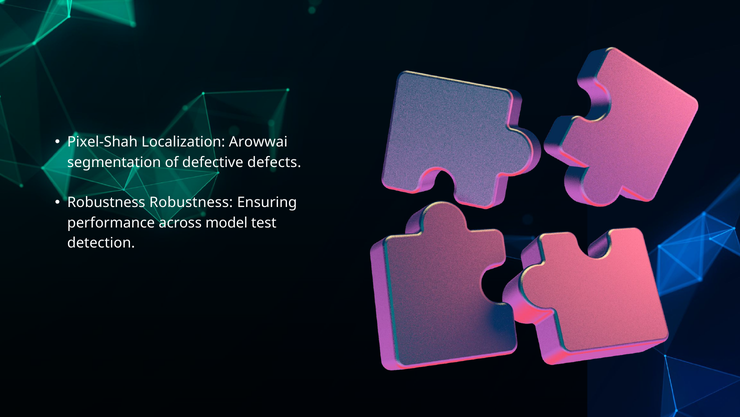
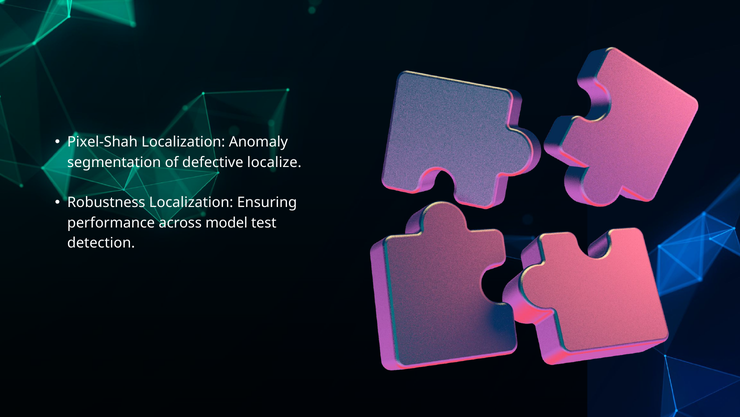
Arowwai: Arowwai -> Anomaly (258, 142)
defects: defects -> localize (274, 162)
Robustness Robustness: Robustness -> Localization (191, 202)
